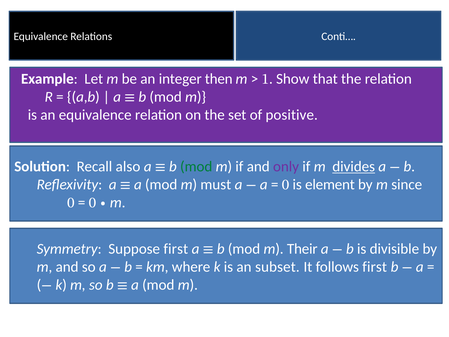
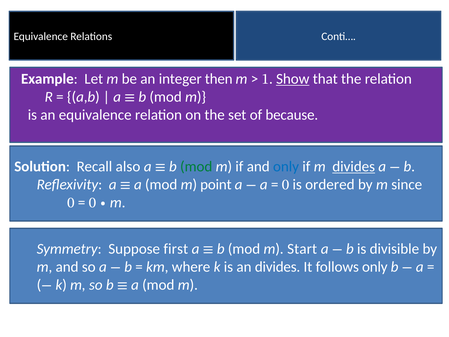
Show underline: none -> present (293, 79)
positive: positive -> because (292, 115)
only colour: purple -> blue (286, 166)
must: must -> point (216, 184)
element: element -> ordered (330, 184)
Their: Their -> Start (302, 249)
an subset: subset -> divides (278, 267)
first: first -> only (375, 267)
